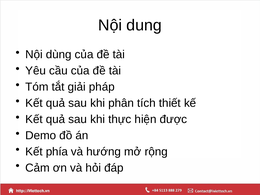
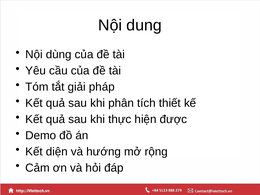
phía: phía -> diện (57, 152)
